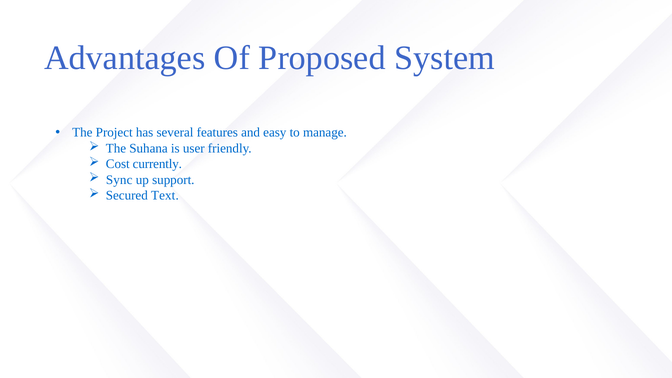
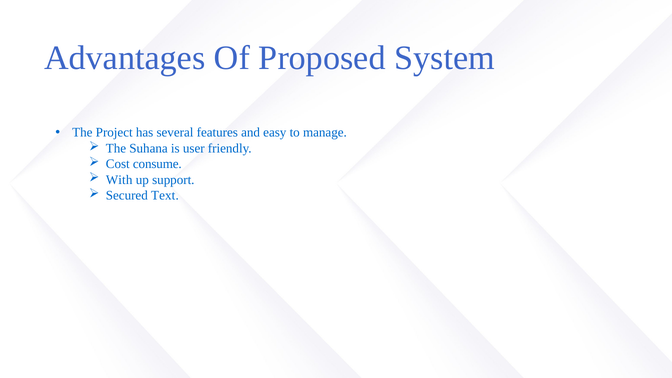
currently: currently -> consume (157, 164)
Sync: Sync -> With (119, 180)
